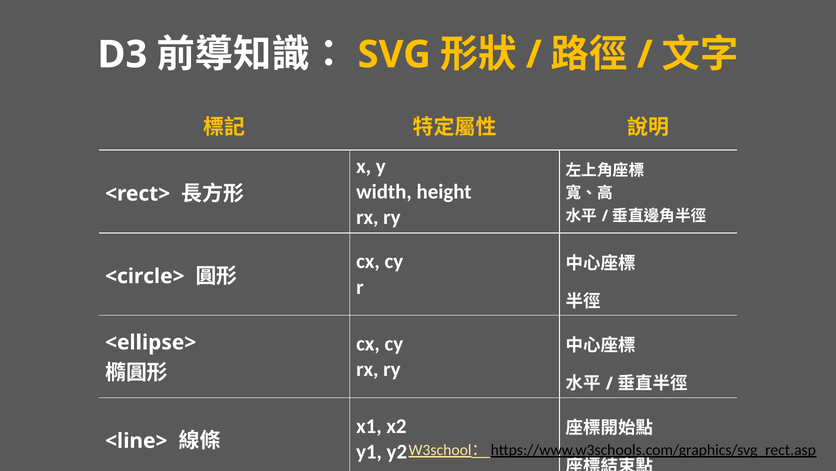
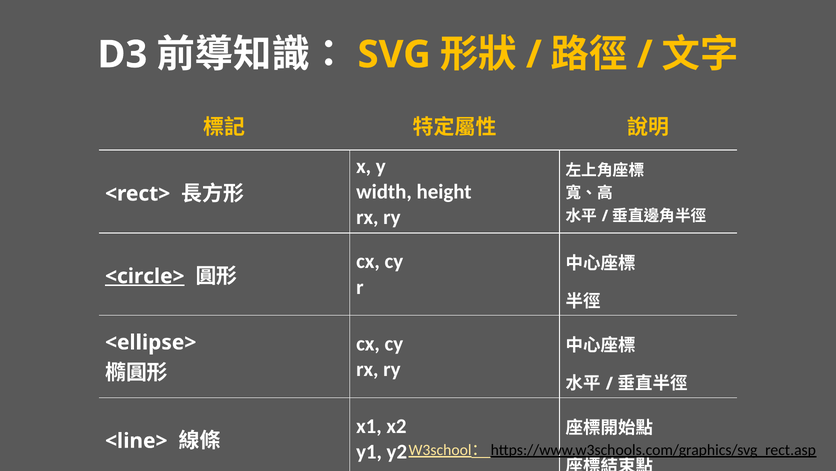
<circle> underline: none -> present (145, 276)
